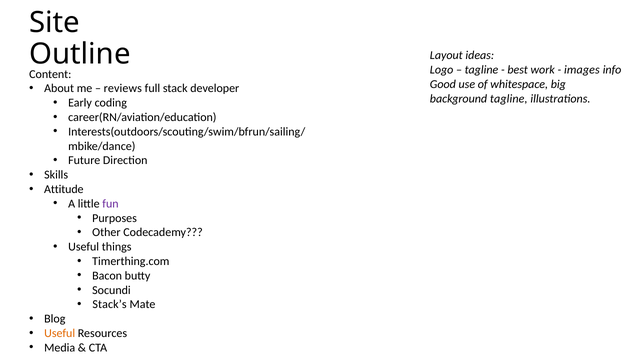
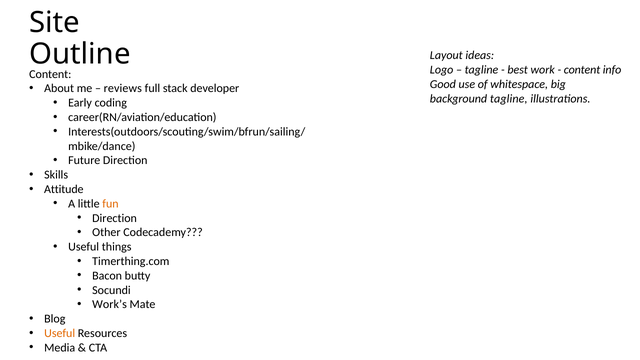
images: images -> content (582, 70)
fun colour: purple -> orange (110, 204)
Purposes: Purposes -> Direction (115, 218)
Stack’s: Stack’s -> Work’s (110, 304)
